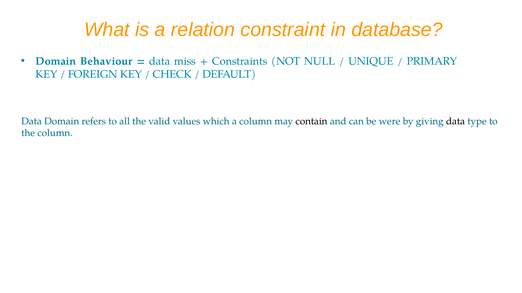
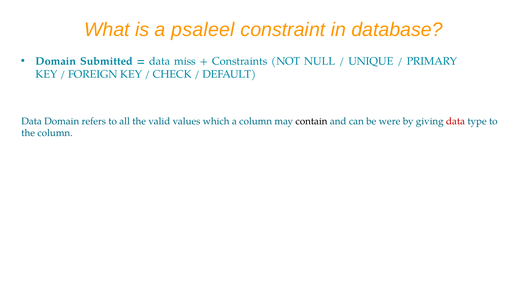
relation: relation -> psaleel (203, 30)
Behaviour: Behaviour -> Submitted (106, 61)
data colour: black -> red (456, 122)
